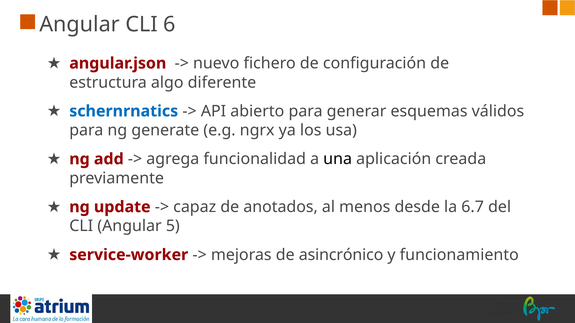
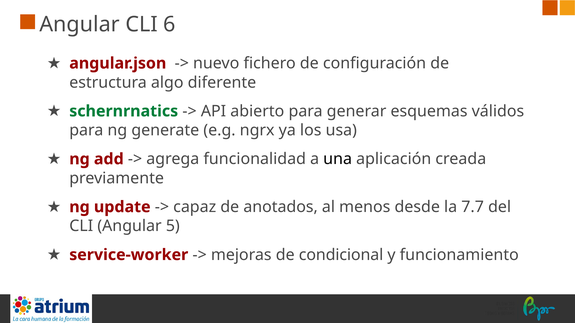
schernrnatics colour: blue -> green (124, 111)
6.7: 6.7 -> 7.7 (473, 207)
asincrónico: asincrónico -> condicional (341, 255)
